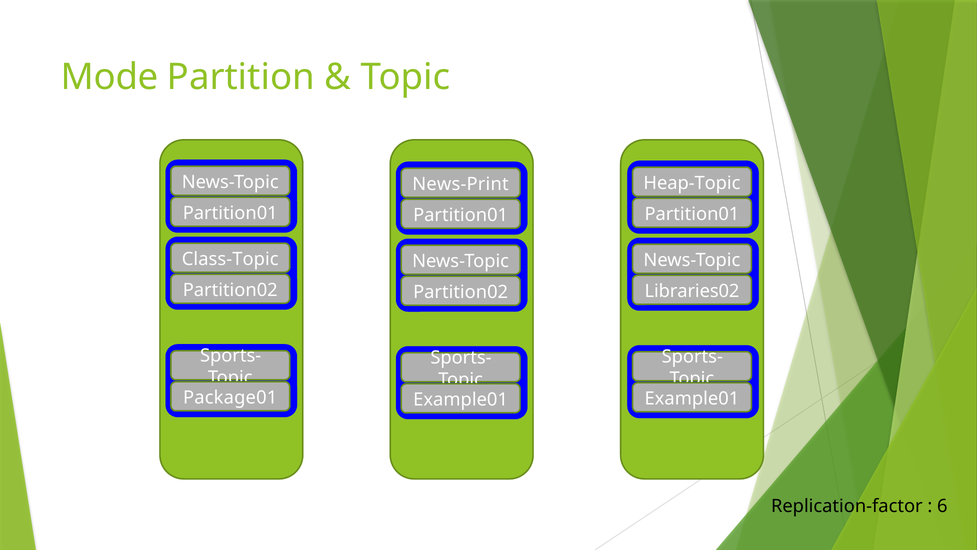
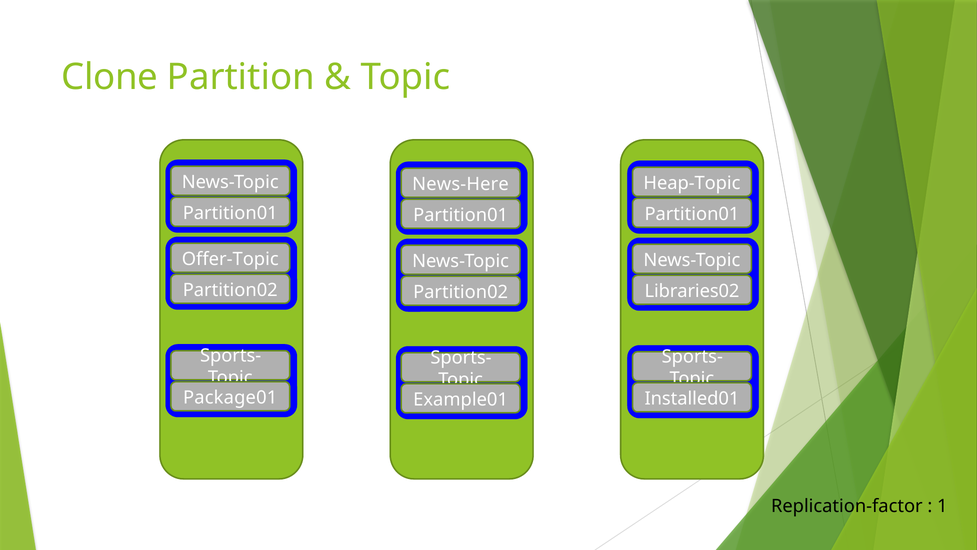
Mode: Mode -> Clone (110, 77)
News-Print: News-Print -> News-Here (461, 184)
Class-Topic: Class-Topic -> Offer-Topic (230, 259)
Example01: Example01 -> Installed01 (692, 398)
6: 6 -> 1 (942, 506)
